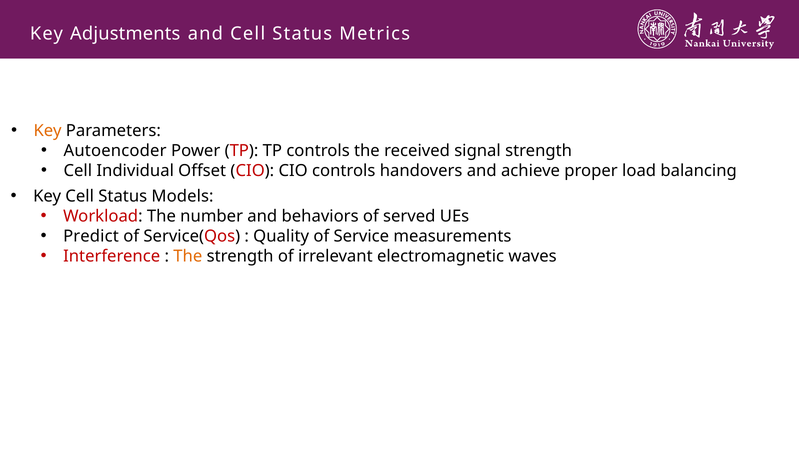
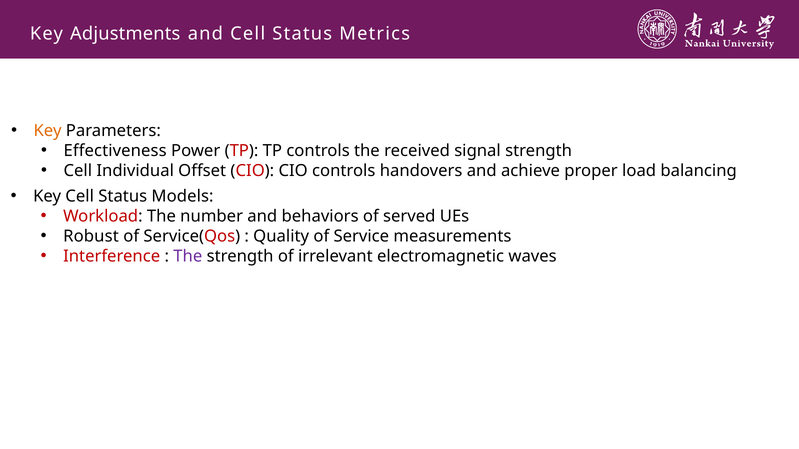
Autoencoder: Autoencoder -> Effectiveness (115, 151)
Predict: Predict -> Robust (91, 236)
The colour: orange -> purple (188, 256)
